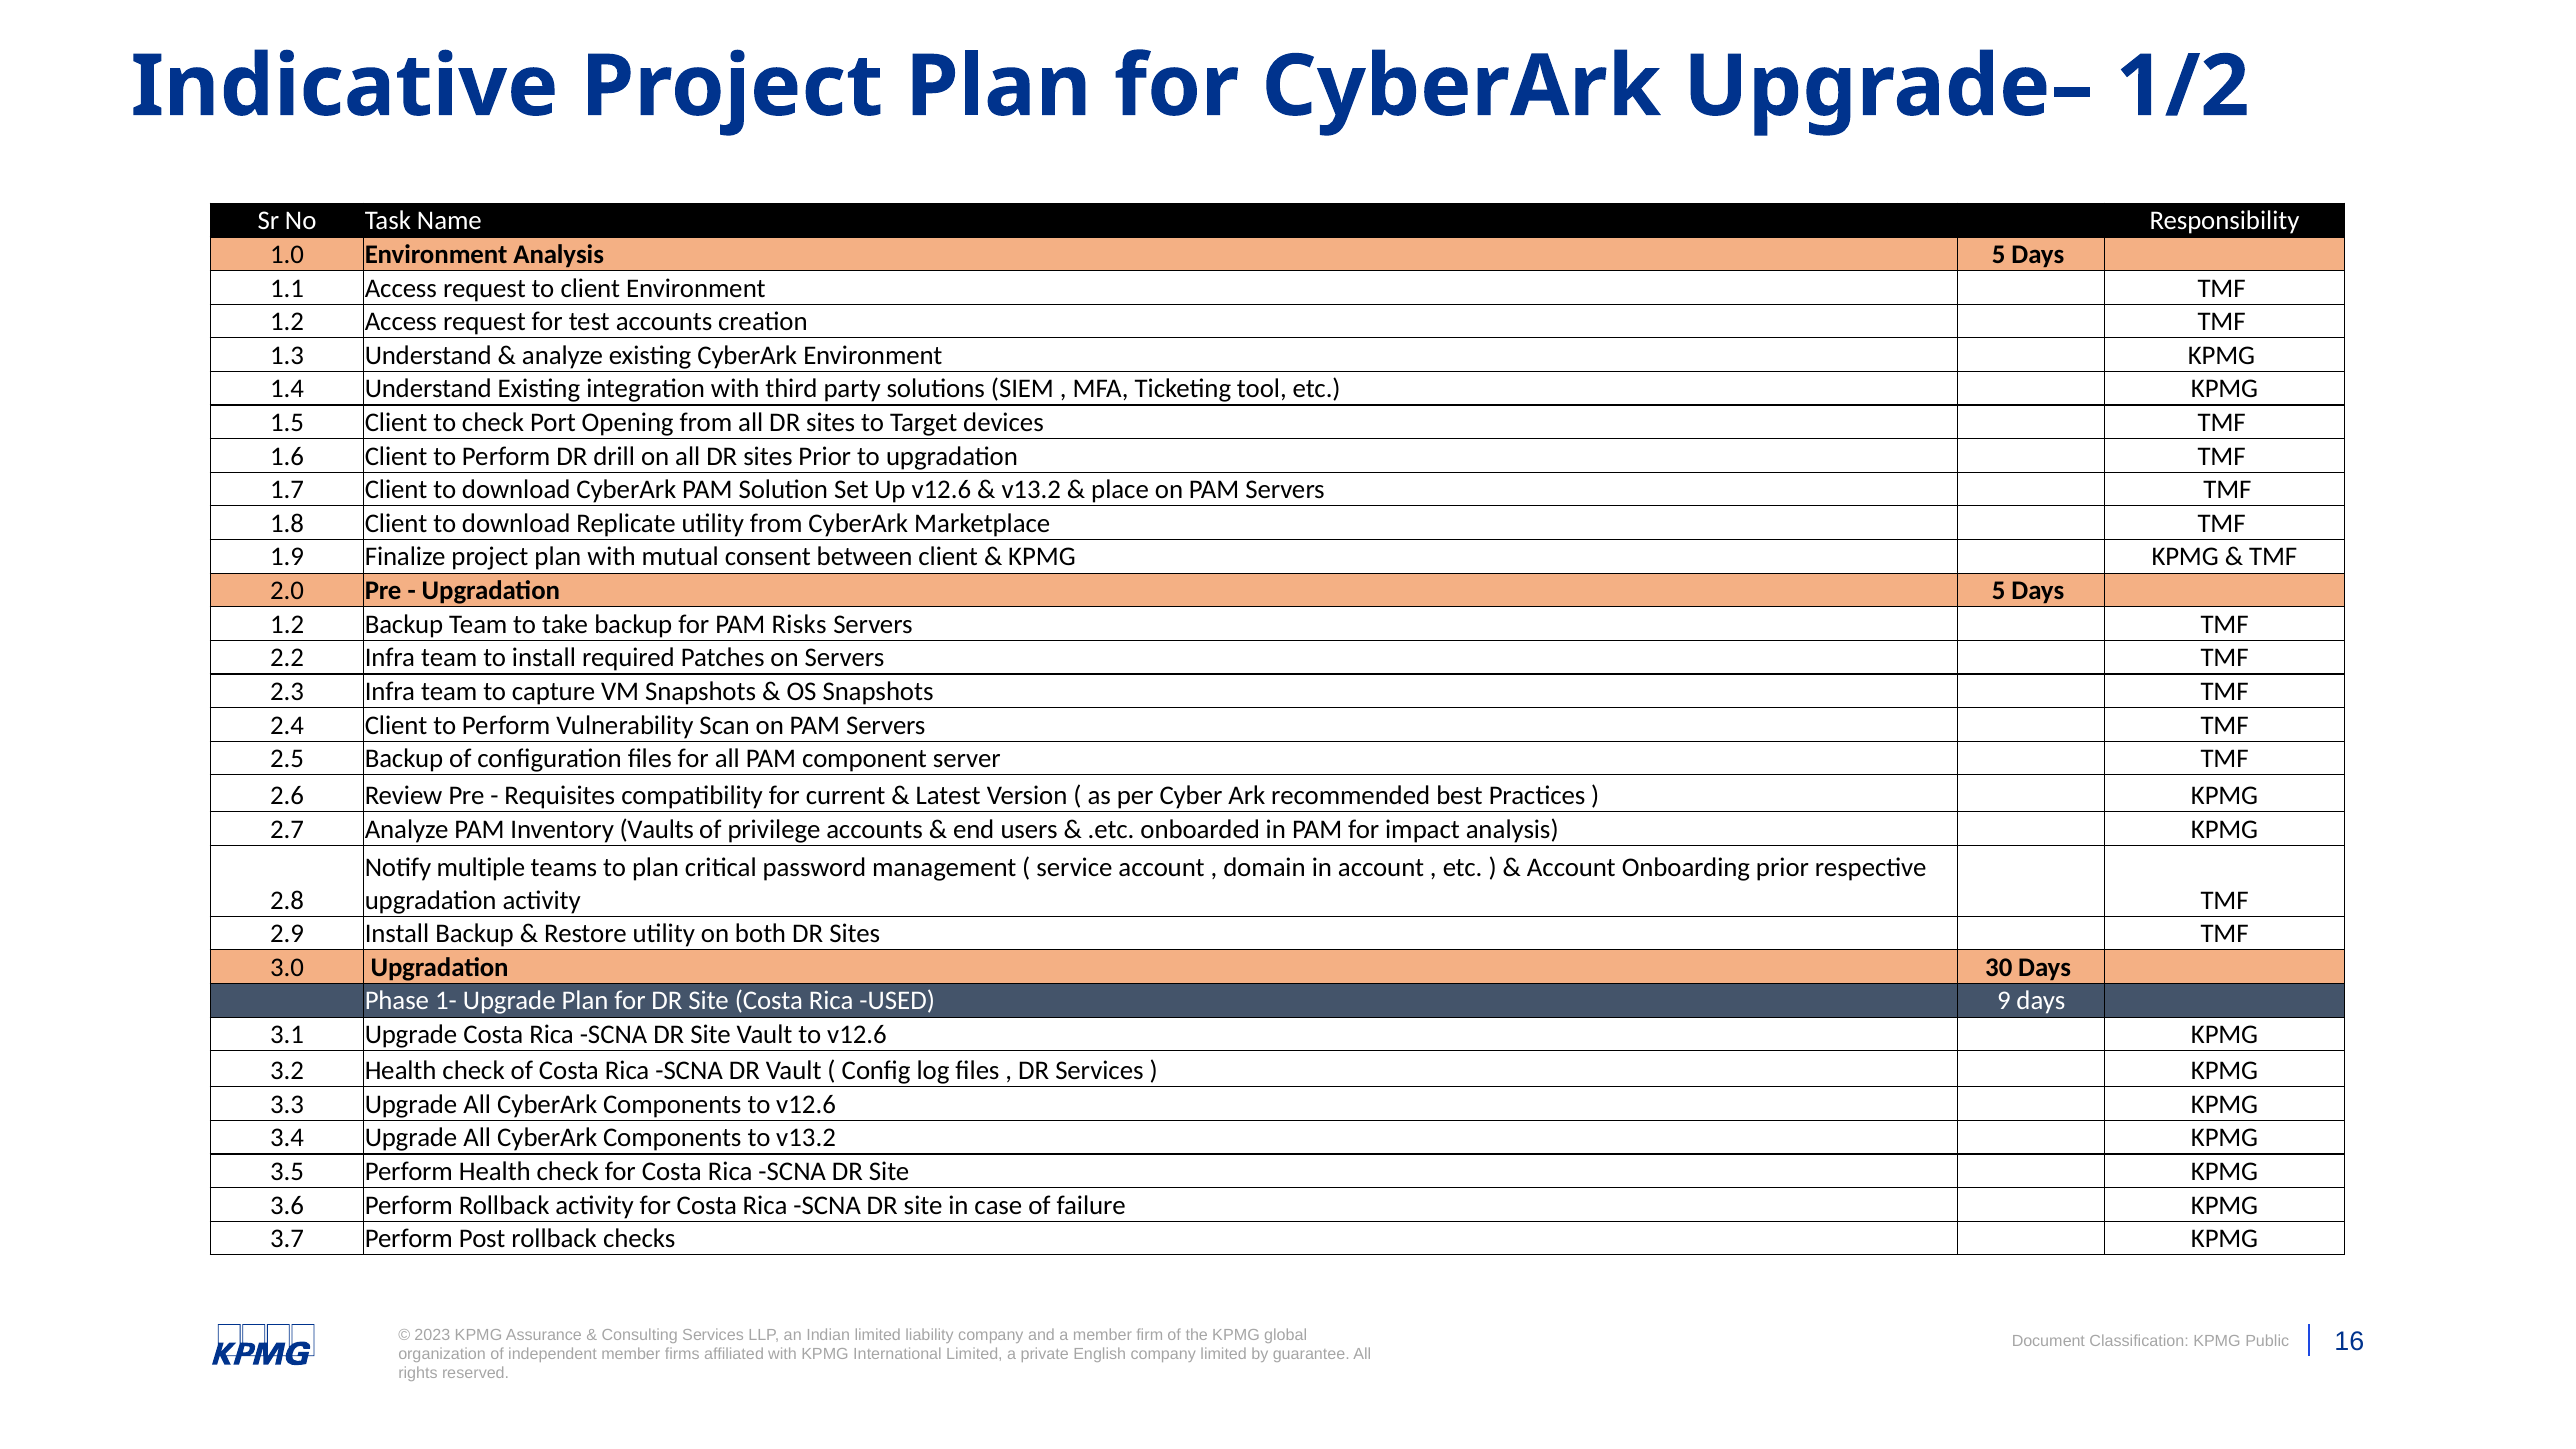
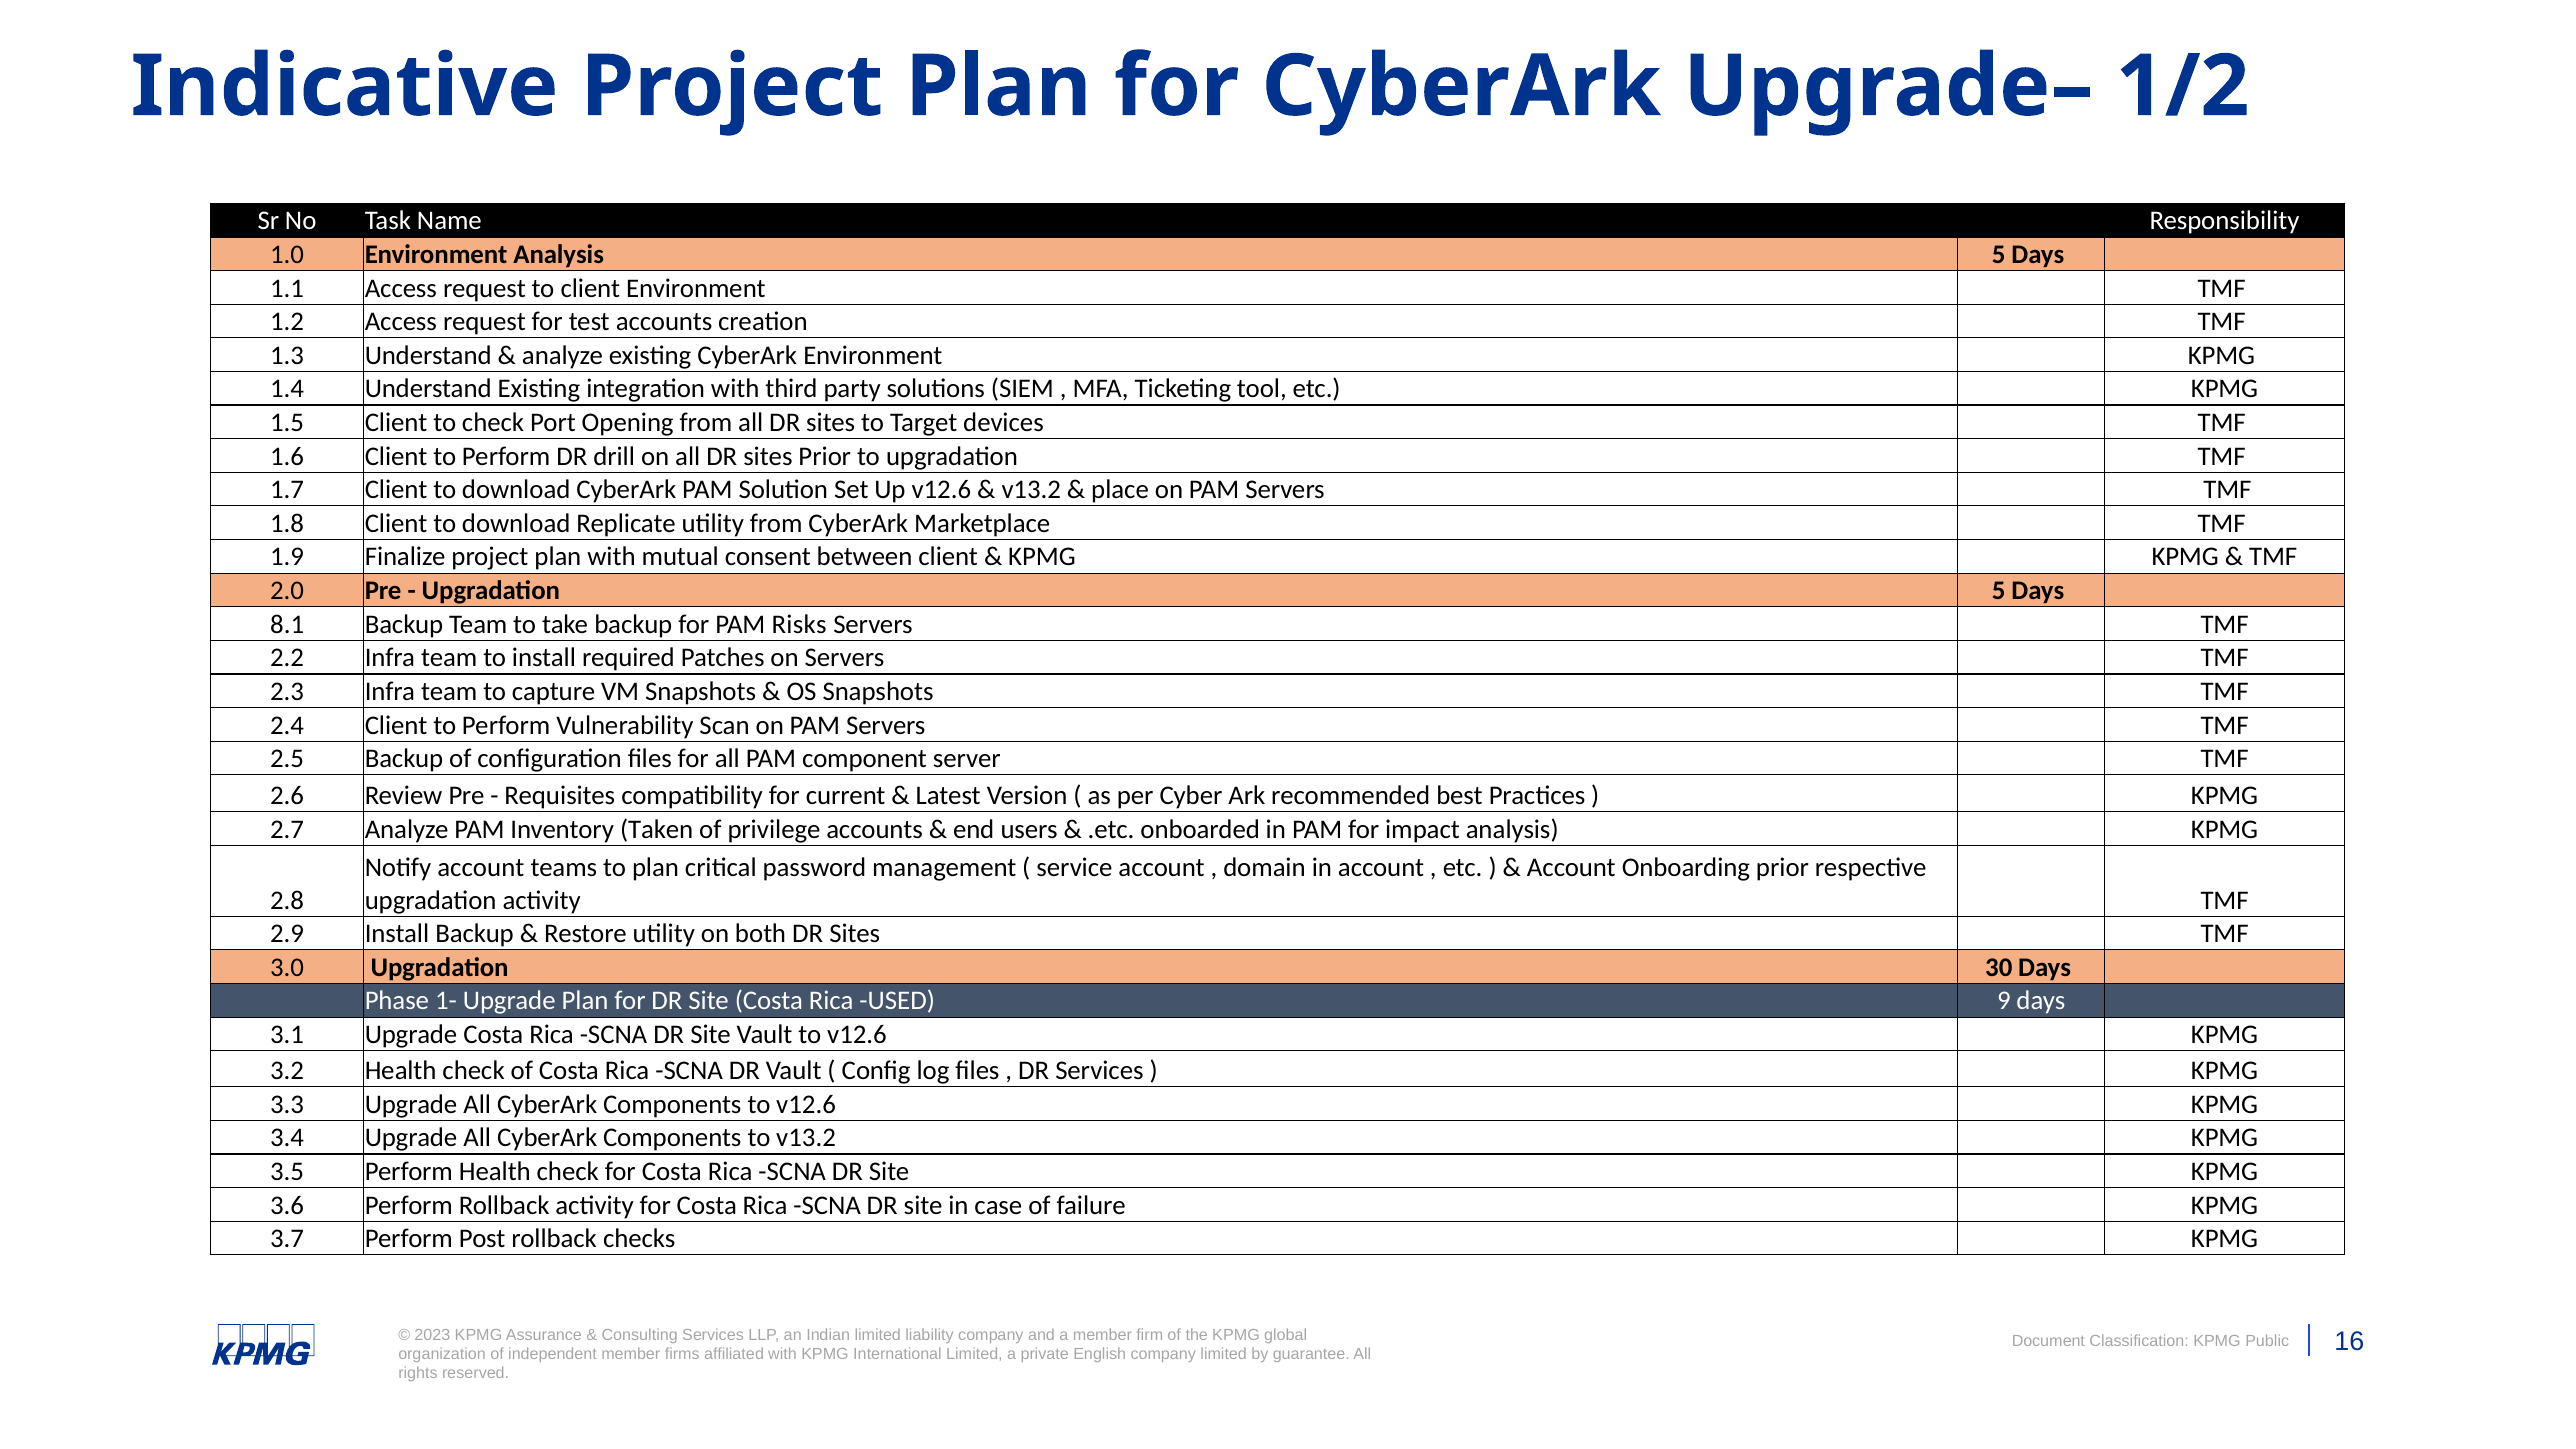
1.2: 1.2 -> 8.1 (287, 624)
Vaults: Vaults -> Taken (657, 829)
Notify multiple: multiple -> account (481, 868)
